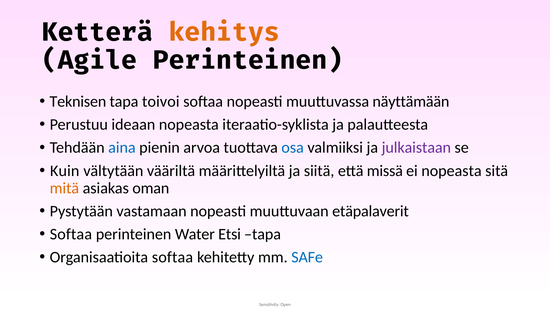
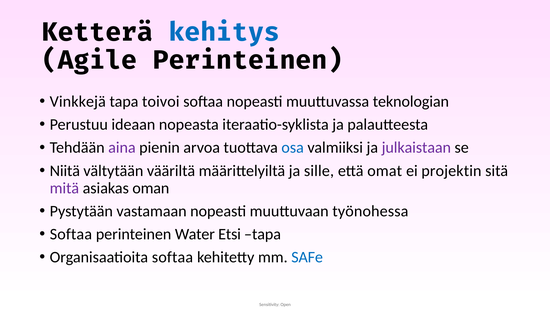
kehitys colour: orange -> blue (224, 32)
Teknisen: Teknisen -> Vinkkejä (78, 101)
näyttämään: näyttämään -> teknologian (411, 101)
aina colour: blue -> purple (122, 147)
Kuin: Kuin -> Niitä (65, 170)
siitä: siitä -> sille (319, 170)
missä: missä -> omat (385, 170)
ei nopeasta: nopeasta -> projektin (451, 170)
mitä colour: orange -> purple (64, 188)
etäpalaverit: etäpalaverit -> työnohessa (370, 211)
